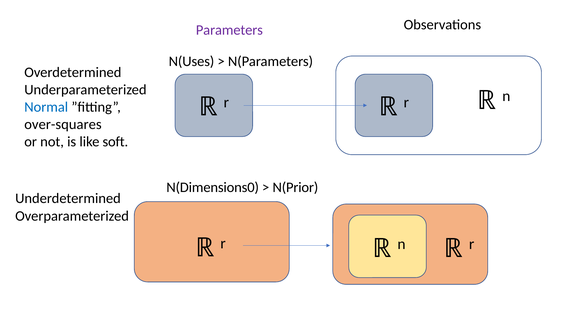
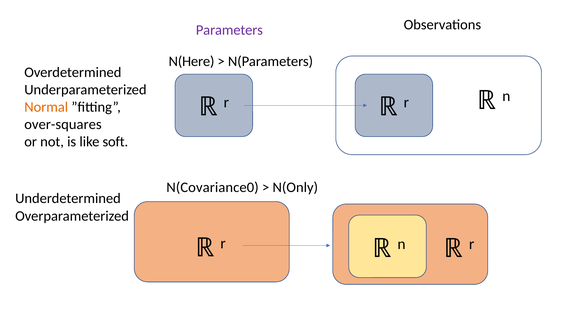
N(Uses: N(Uses -> N(Here (192, 61)
Normal colour: blue -> orange (46, 107)
N(Dimensions0: N(Dimensions0 -> N(Covariance0 (213, 188)
N(Prior: N(Prior -> N(Only (295, 188)
